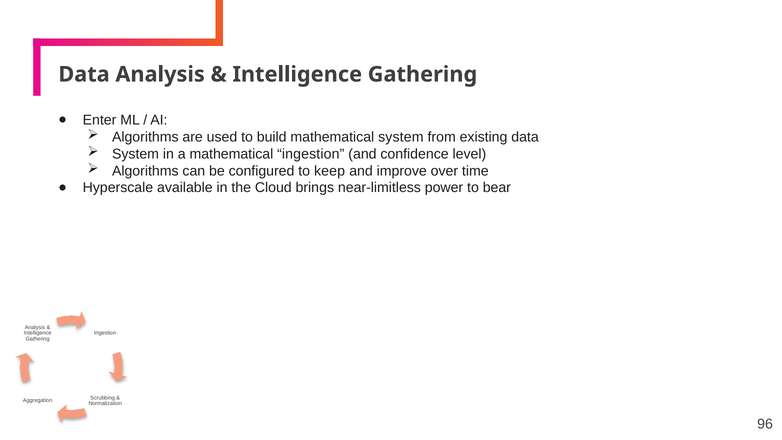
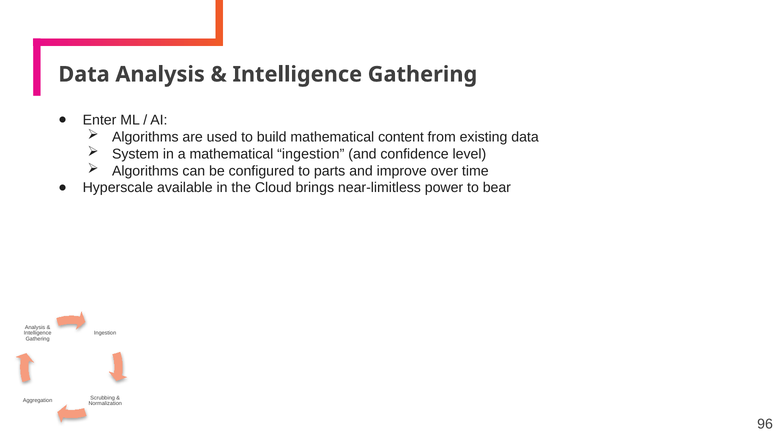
mathematical system: system -> content (401, 137)
keep: keep -> parts (330, 171)
